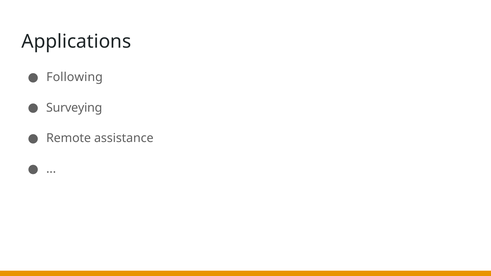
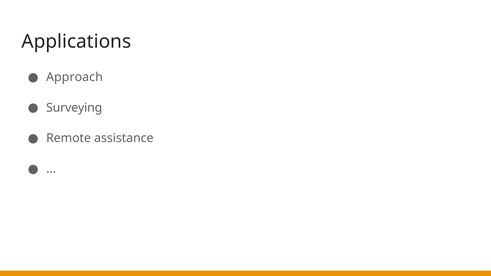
Following: Following -> Approach (75, 77)
